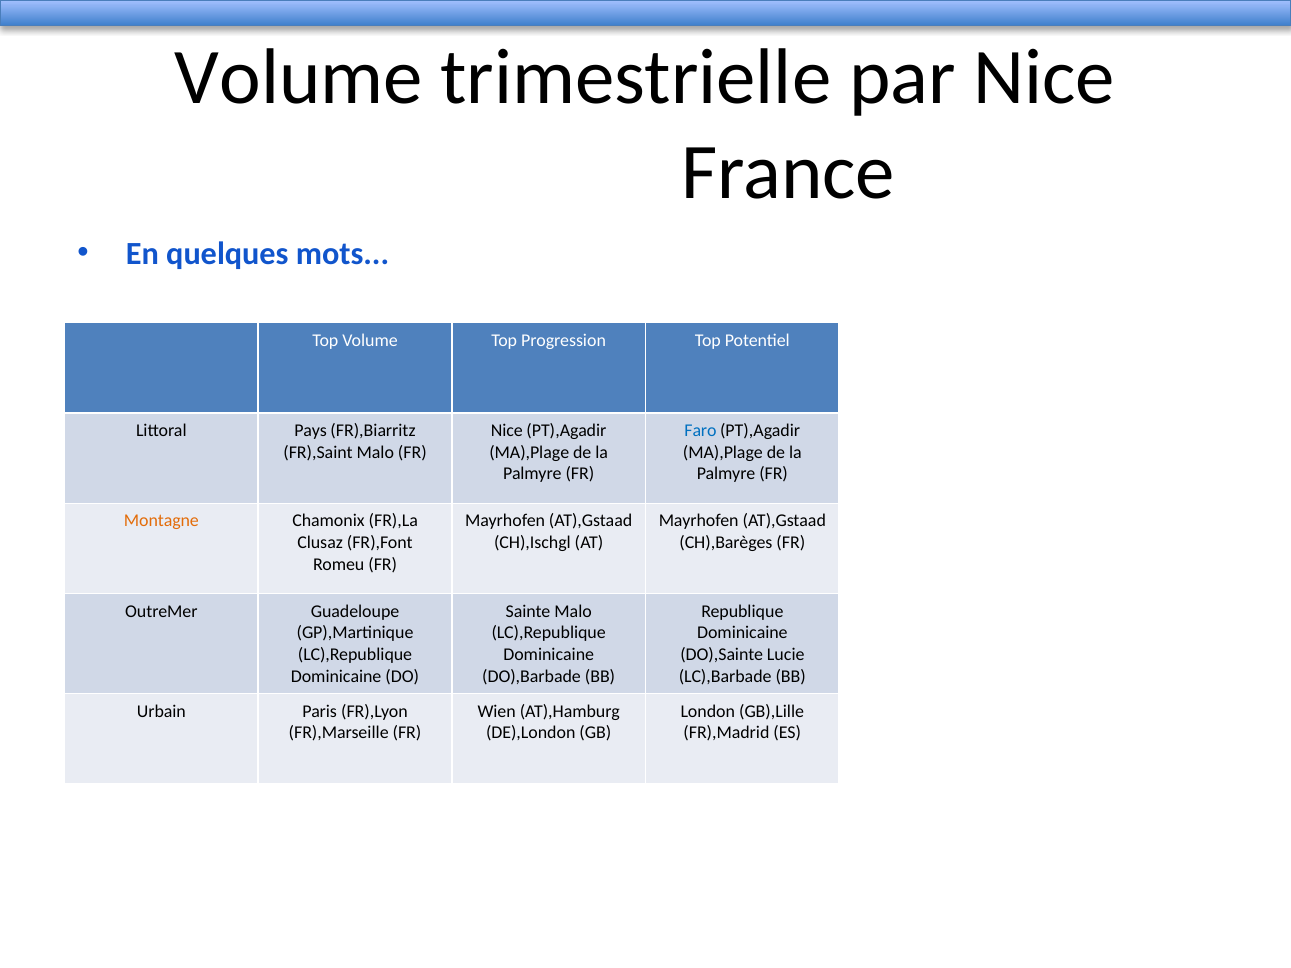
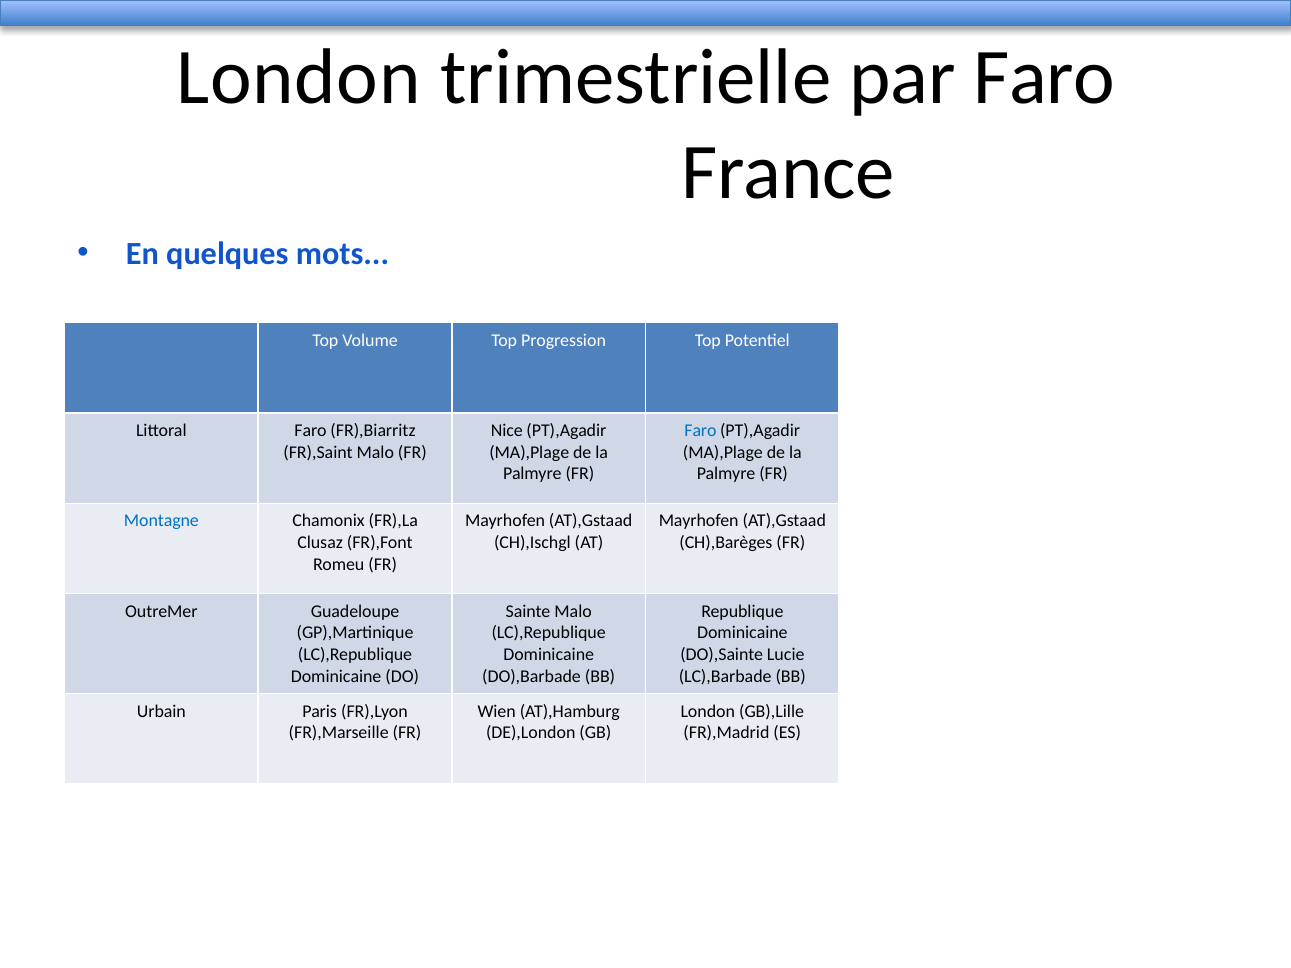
Volume: Volume -> London (298, 78)
par Nice: Nice -> Faro (1044, 78)
Littoral Pays: Pays -> Faro (311, 431)
Montagne colour: orange -> blue (161, 521)
